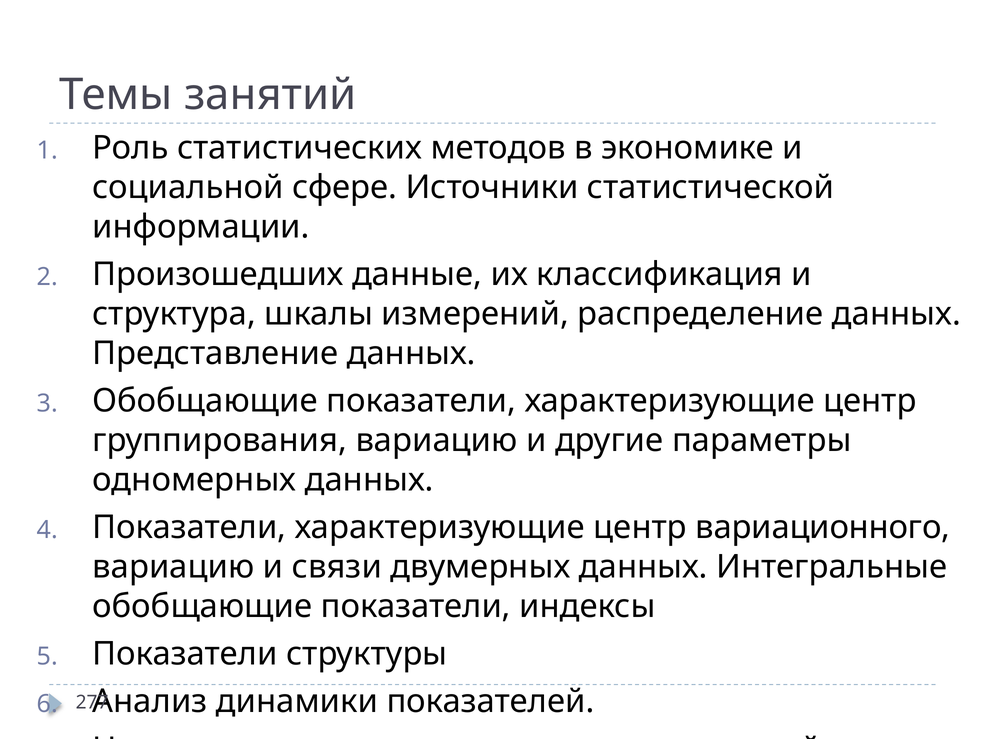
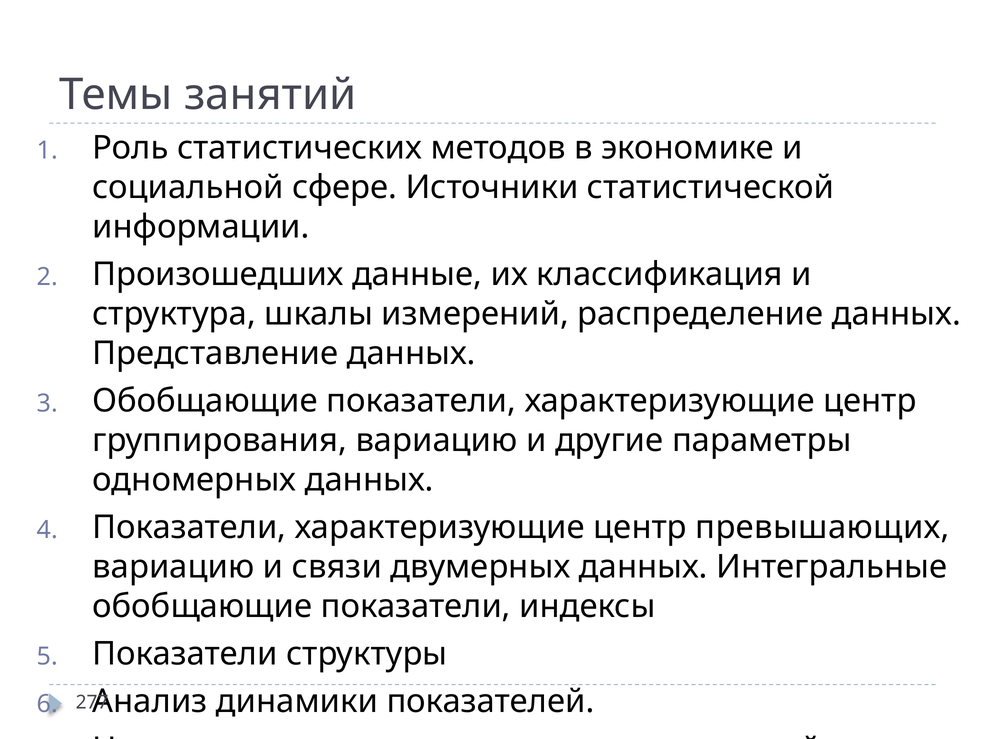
вариационного: вариационного -> превышающих (822, 527)
